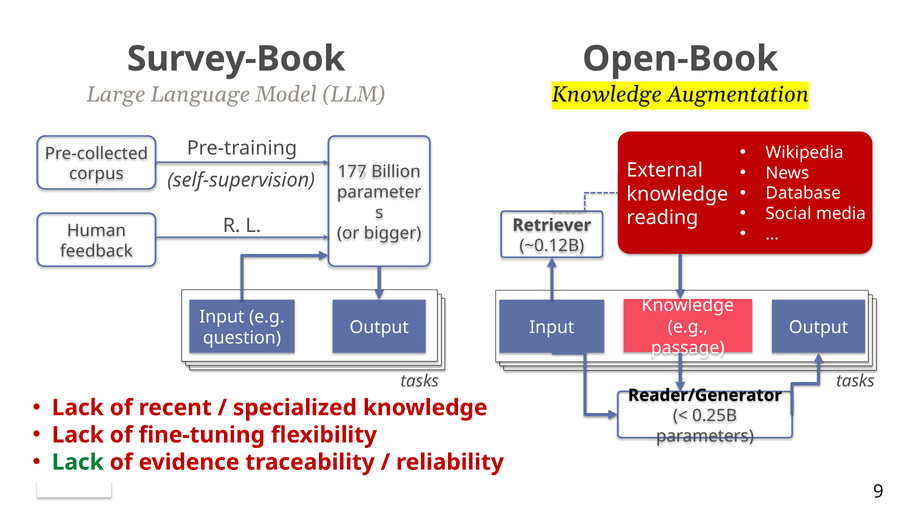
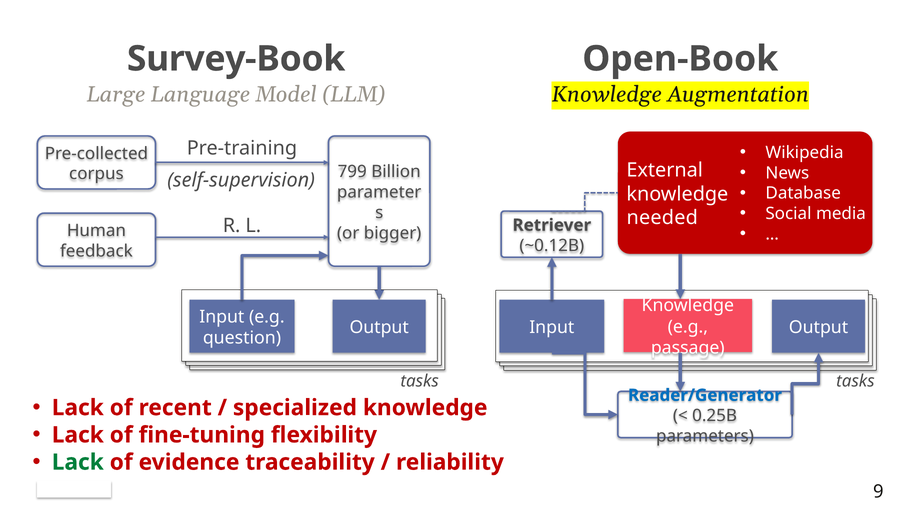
177: 177 -> 799 (352, 172)
reading: reading -> needed (662, 218)
Reader/Generator colour: black -> blue (705, 395)
